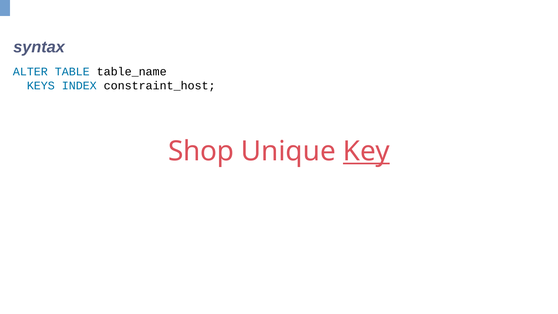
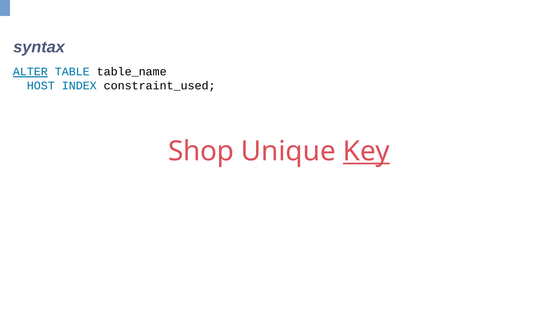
ALTER underline: none -> present (30, 72)
KEYS: KEYS -> HOST (41, 86)
constraint_host: constraint_host -> constraint_used (160, 86)
